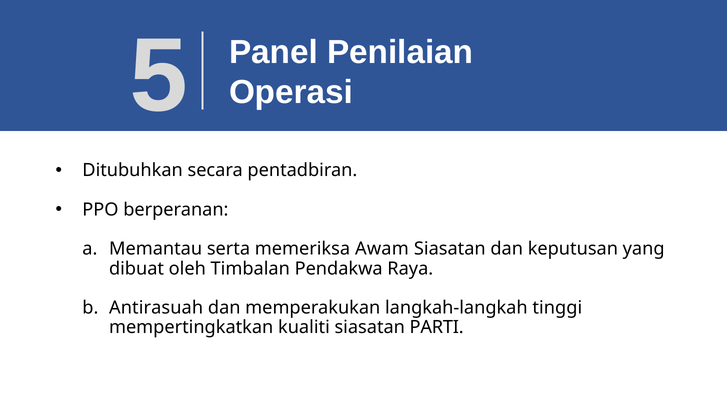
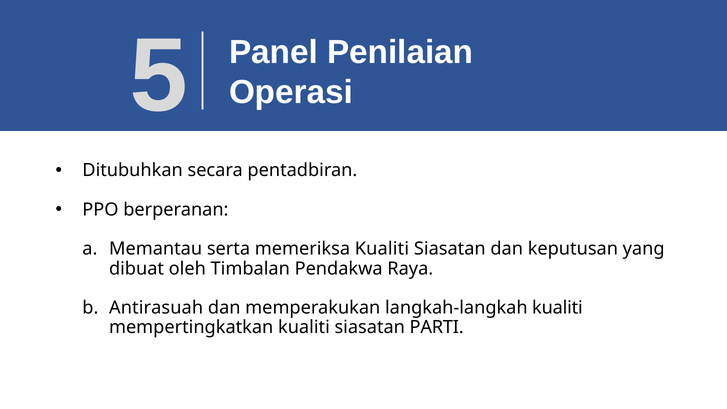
memeriksa Awam: Awam -> Kualiti (382, 249)
langkah-langkah tinggi: tinggi -> kualiti (557, 308)
